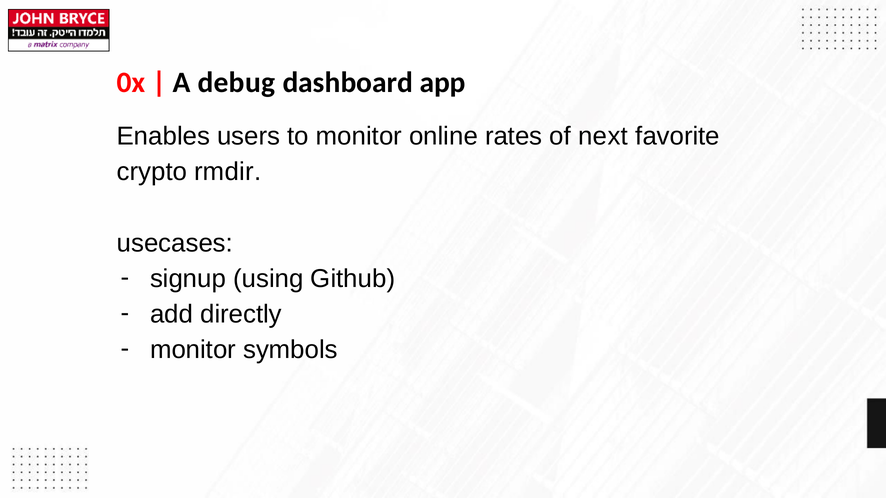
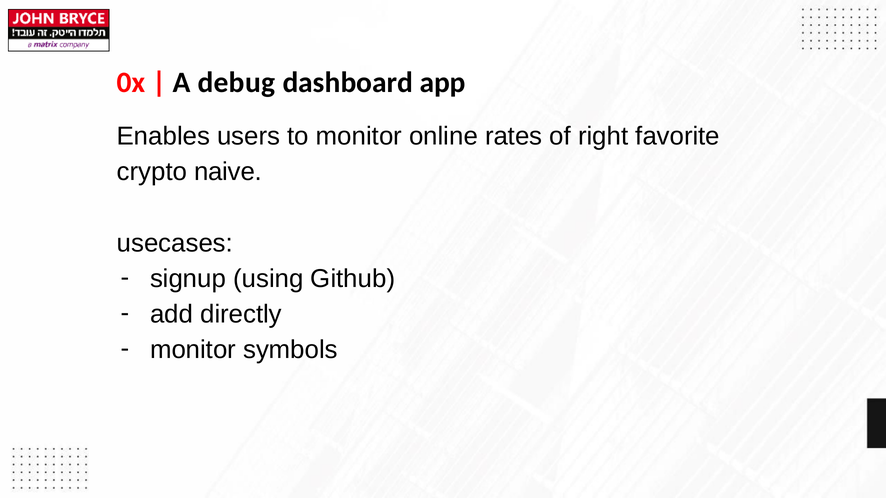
next: next -> right (603, 137)
rmdir: rmdir -> naive (228, 172)
